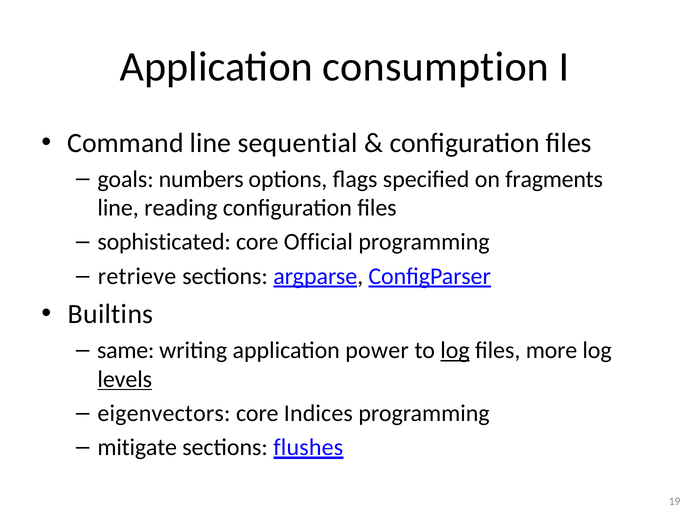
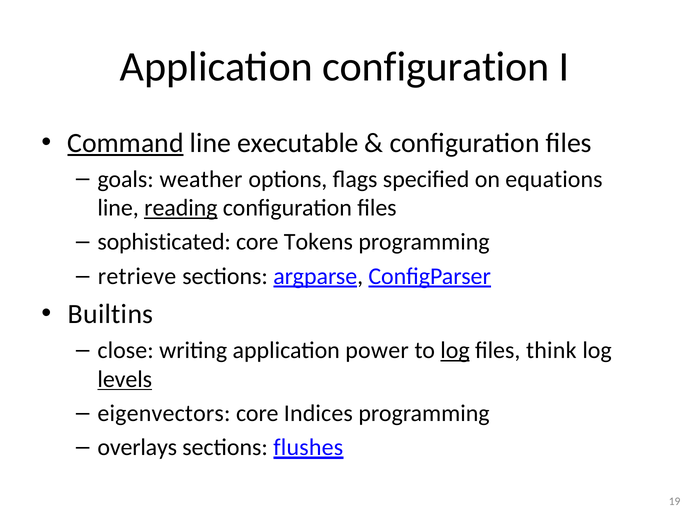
Application consumption: consumption -> configuration (436, 67)
Command underline: none -> present (125, 143)
sequential: sequential -> executable (298, 143)
numbers: numbers -> weather (201, 179)
fragments: fragments -> equations (554, 179)
reading underline: none -> present (181, 208)
Official: Official -> Tokens (318, 242)
same: same -> close (126, 350)
more: more -> think (551, 350)
mitigate: mitigate -> overlays (137, 447)
